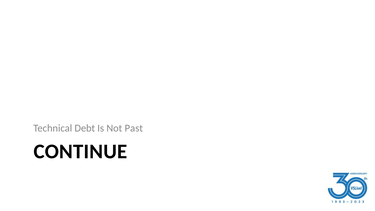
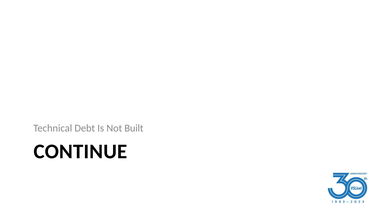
Past: Past -> Built (134, 128)
